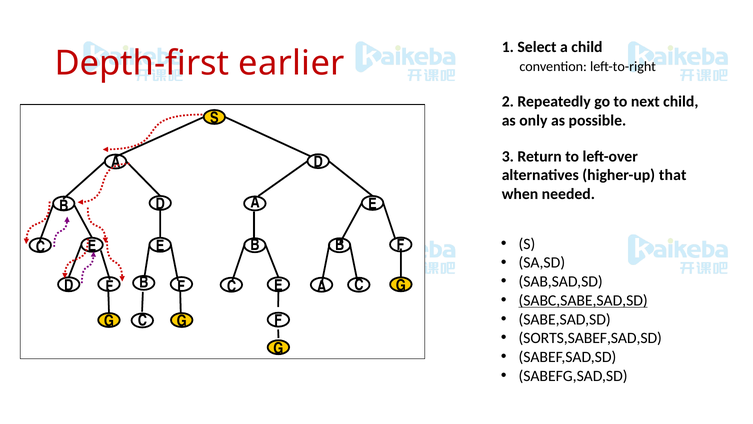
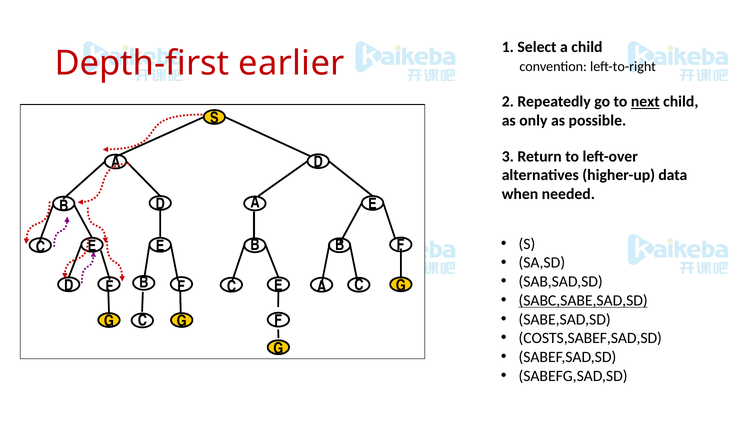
next underline: none -> present (645, 102)
that: that -> data (673, 175)
SORTS,SABEF,SAD,SD: SORTS,SABEF,SAD,SD -> COSTS,SABEF,SAD,SD (590, 338)
